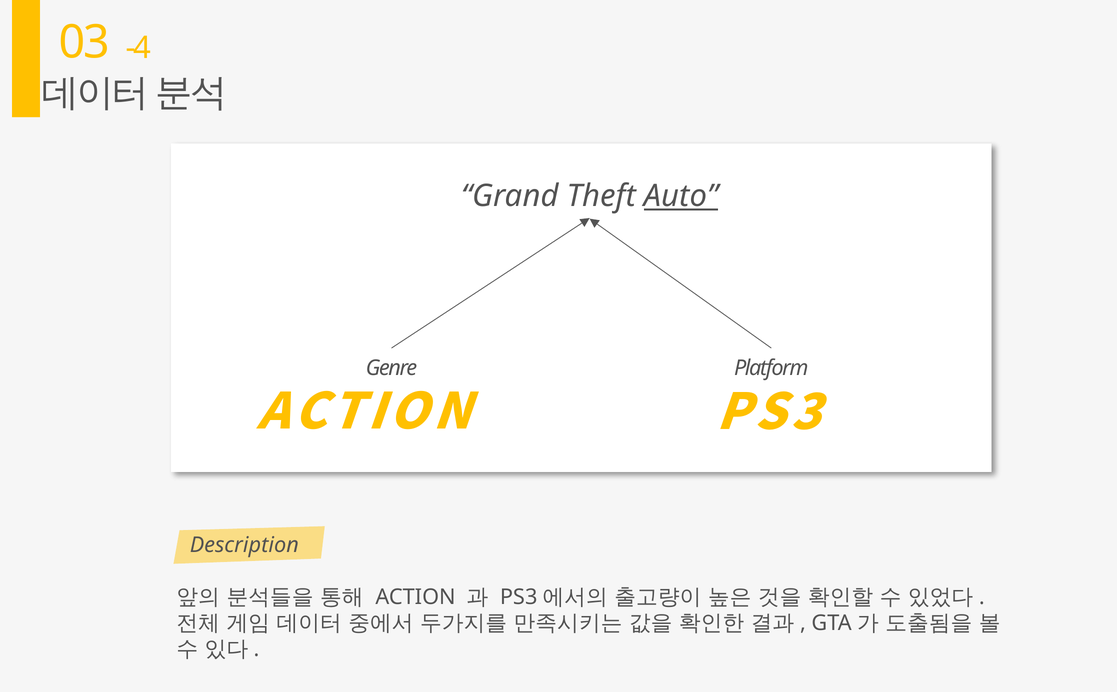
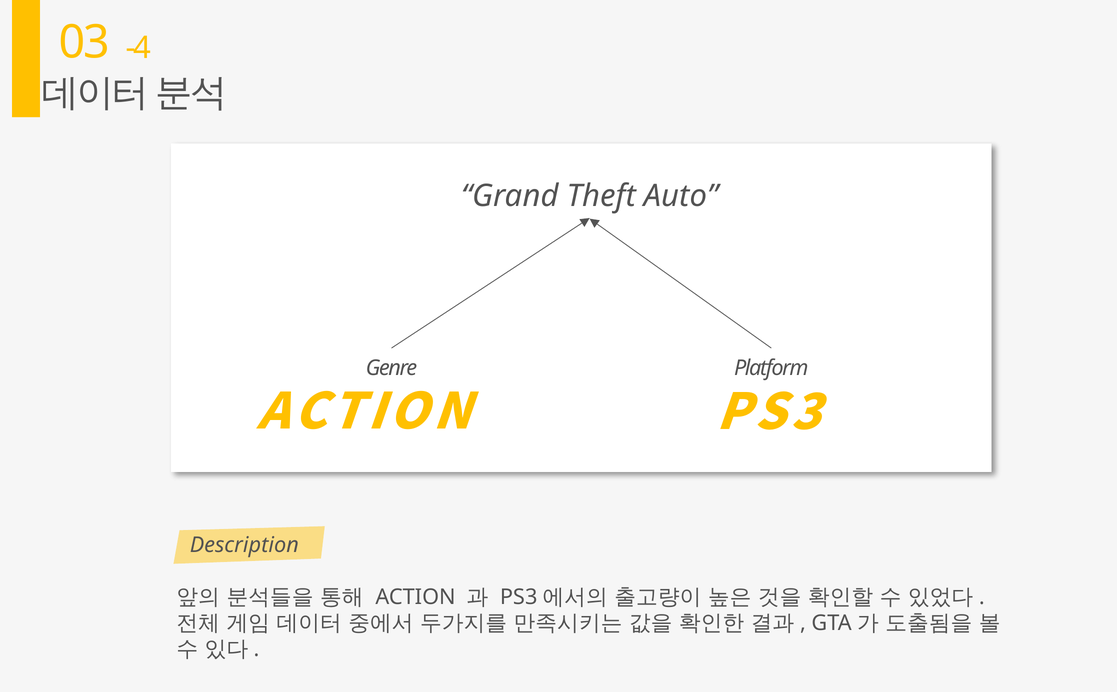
Auto underline: present -> none (681, 196)
